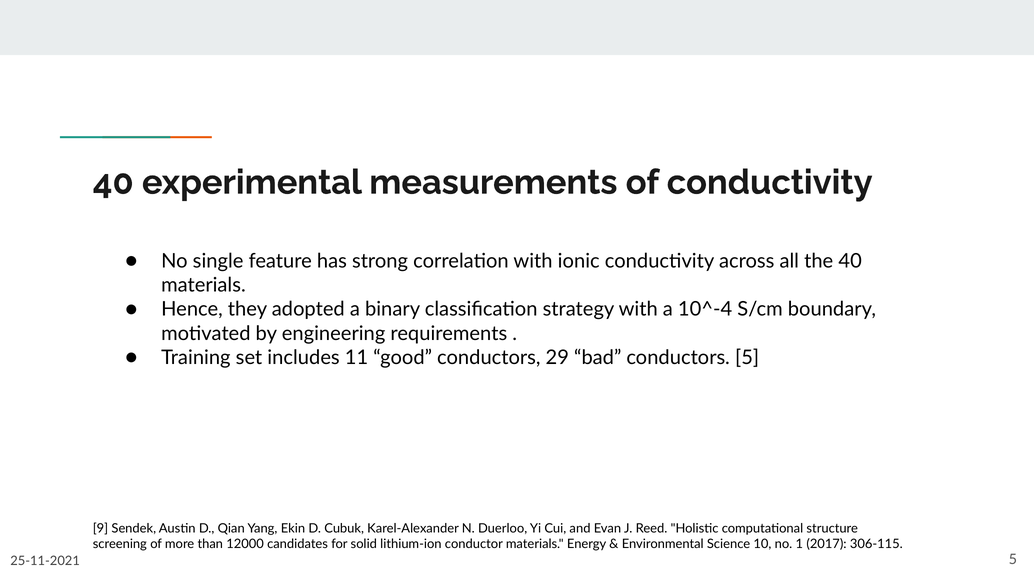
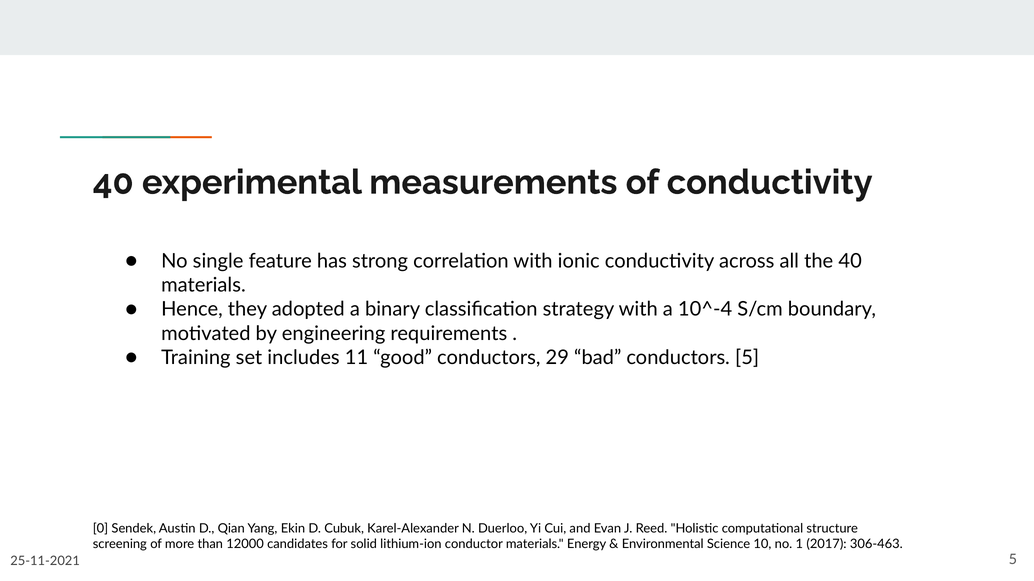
9: 9 -> 0 (100, 529)
306-115: 306-115 -> 306-463 (876, 545)
